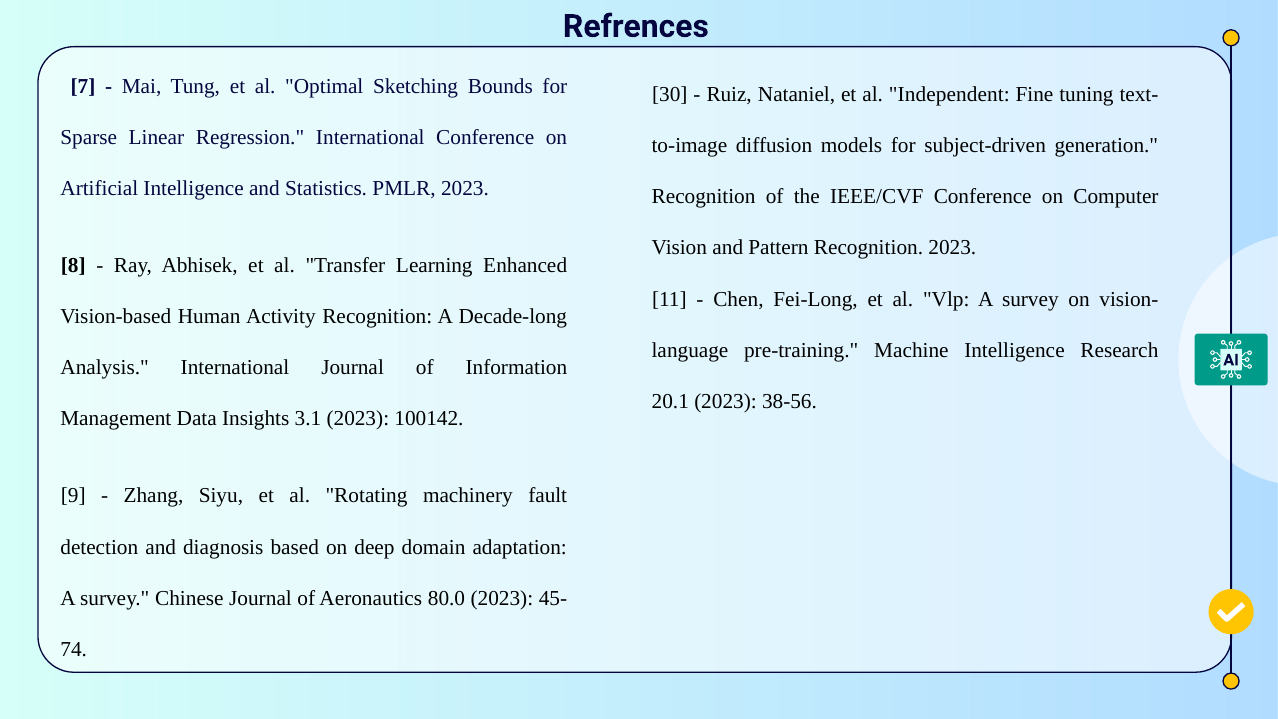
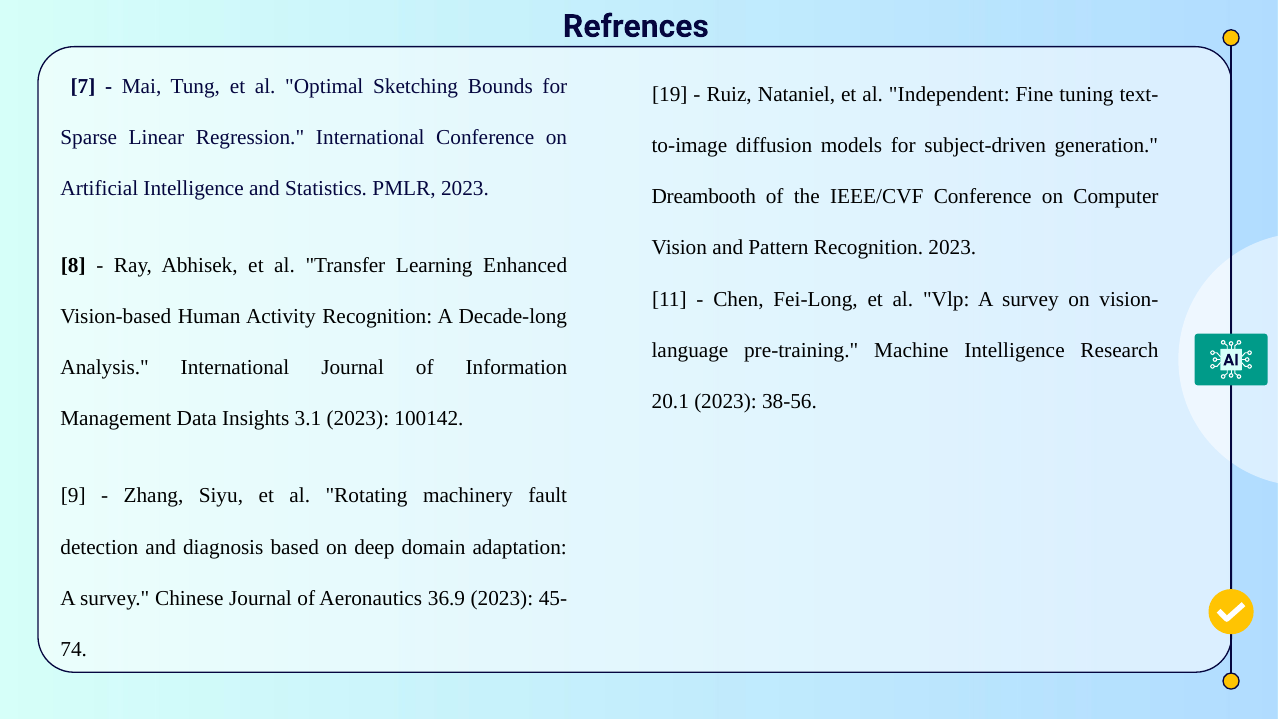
30: 30 -> 19 (670, 94)
Recognition: Recognition -> Dreambooth (704, 197)
80.0: 80.0 -> 36.9 (446, 598)
